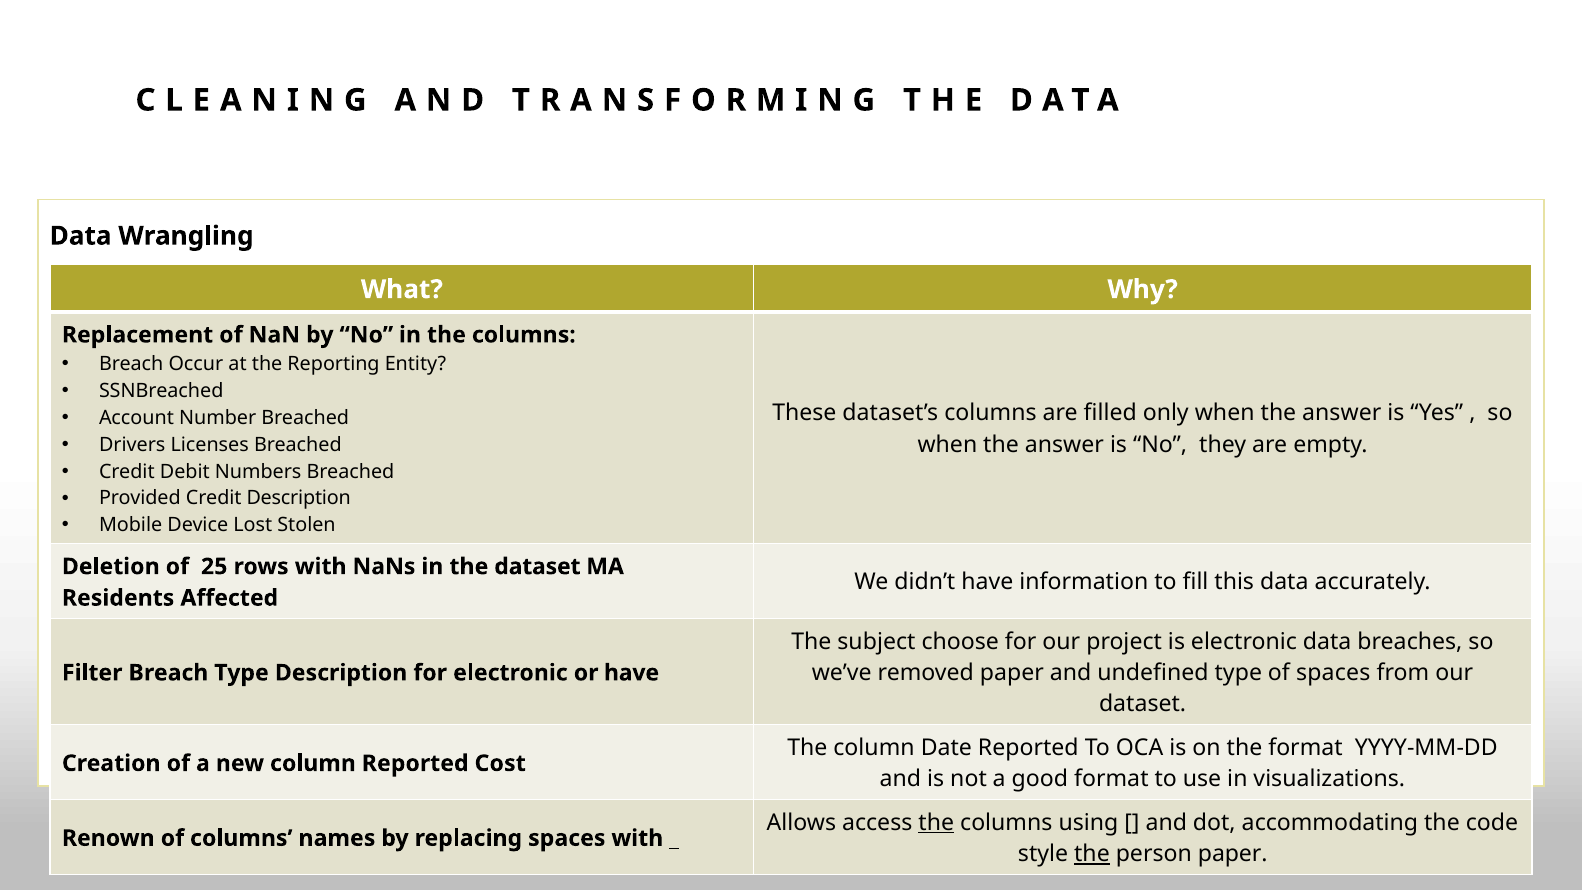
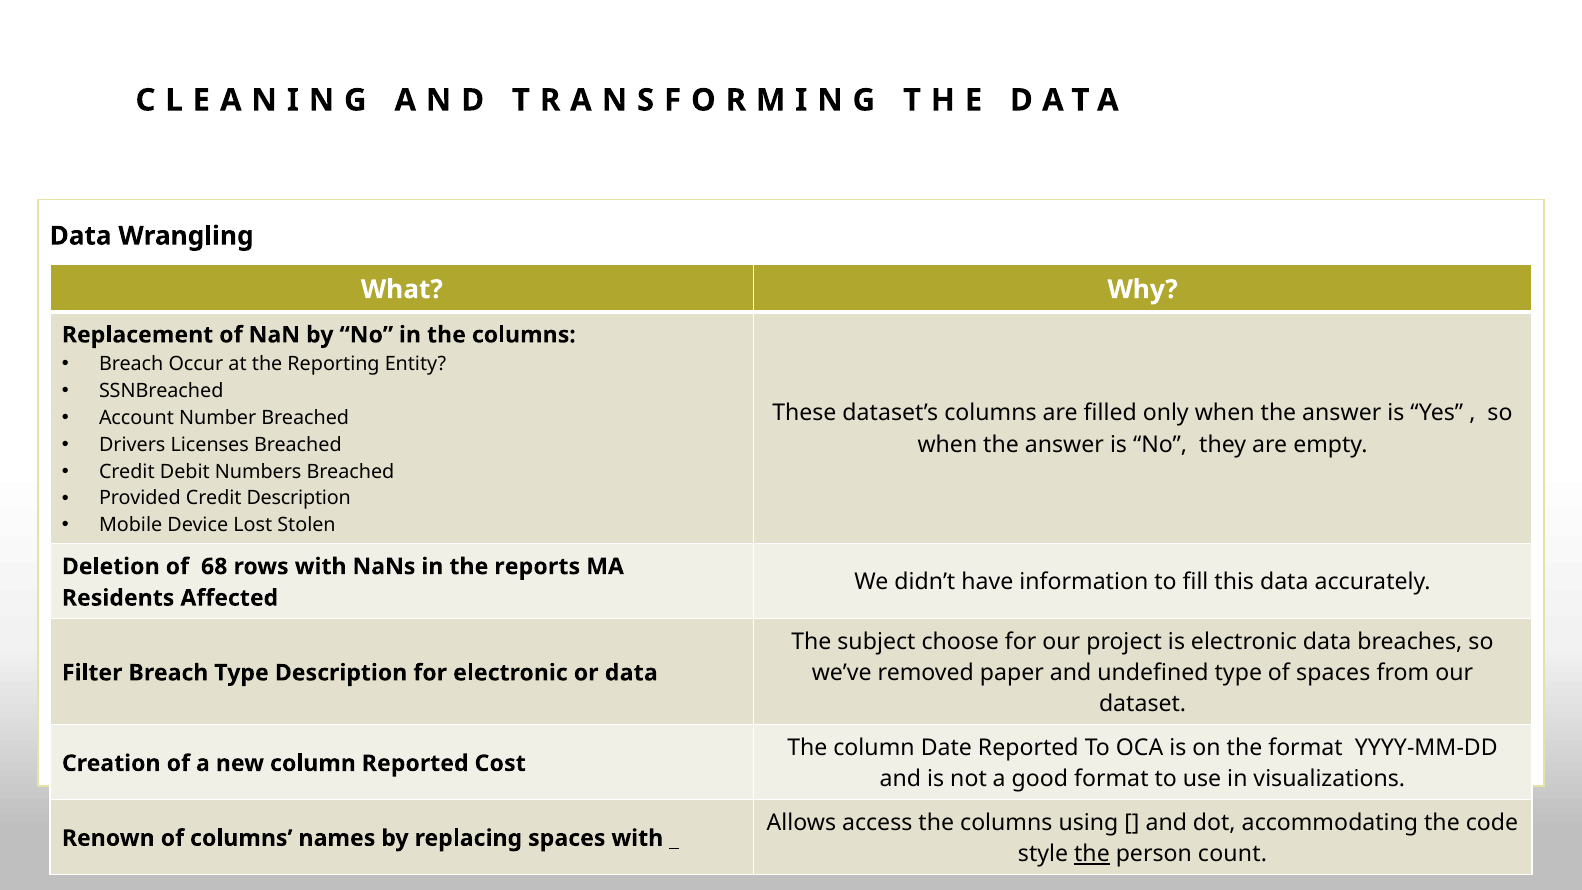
25: 25 -> 68 (214, 567)
the dataset: dataset -> reports (537, 567)
or have: have -> data (631, 673)
the underline: present -> none (936, 822)
person paper: paper -> count (1233, 854)
